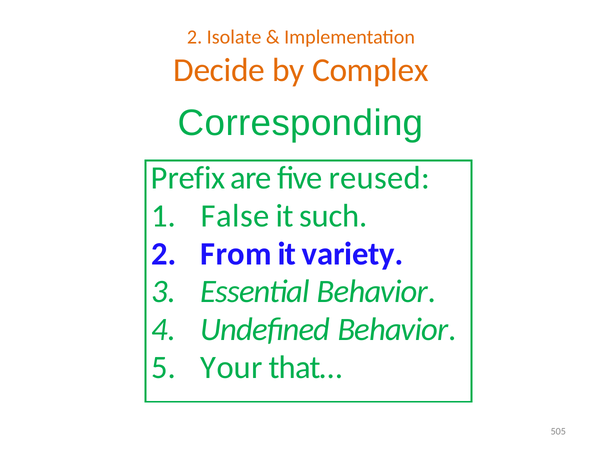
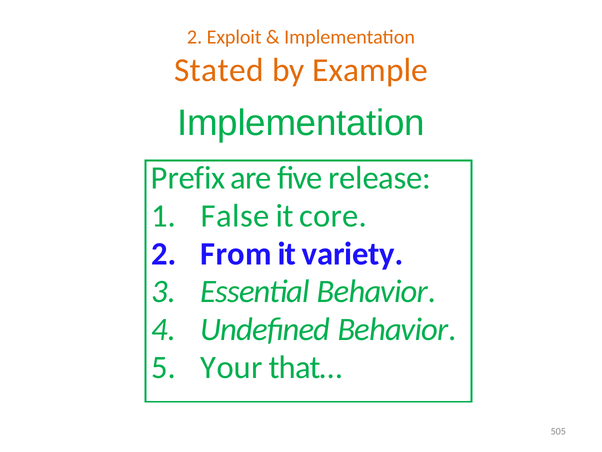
Isolate: Isolate -> Exploit (234, 37)
Decide: Decide -> Stated (219, 70)
Complex: Complex -> Example (370, 70)
Corresponding: Corresponding -> Implementation (301, 123)
reused: reused -> release (380, 178)
such: such -> core (333, 216)
